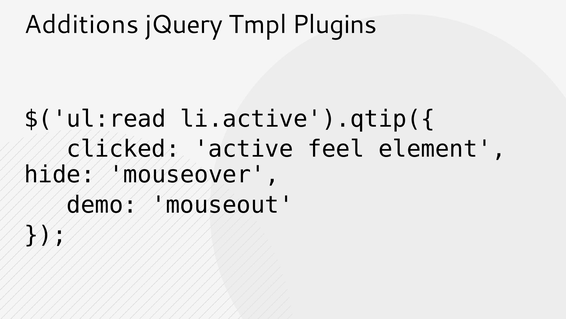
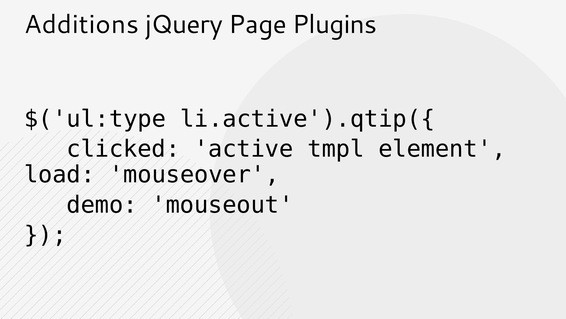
Tmpl: Tmpl -> Page (258, 24)
$('ul:read: $('ul:read -> $('ul:type (95, 119)
feel: feel -> tmpl (336, 149)
hide: hide -> load (60, 174)
